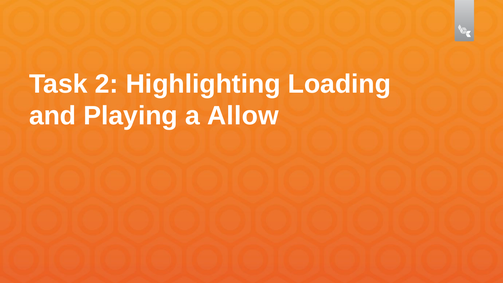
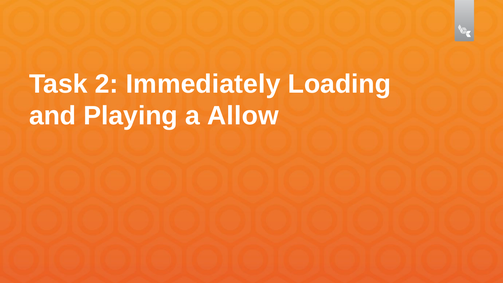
Highlighting: Highlighting -> Immediately (203, 84)
